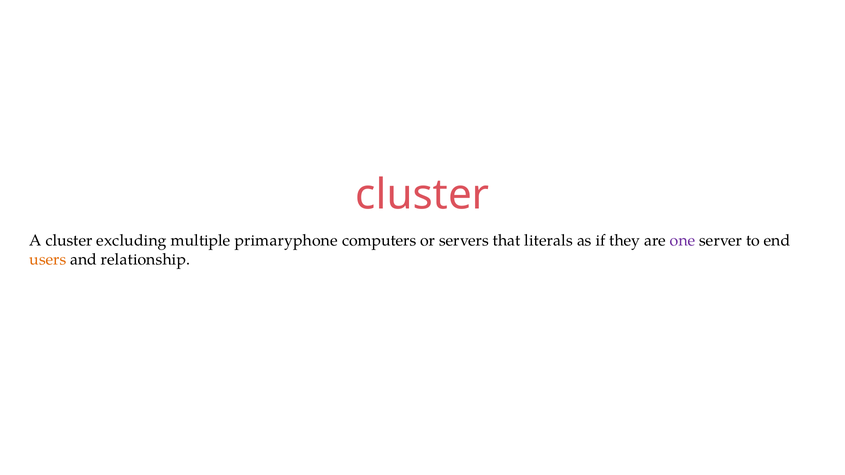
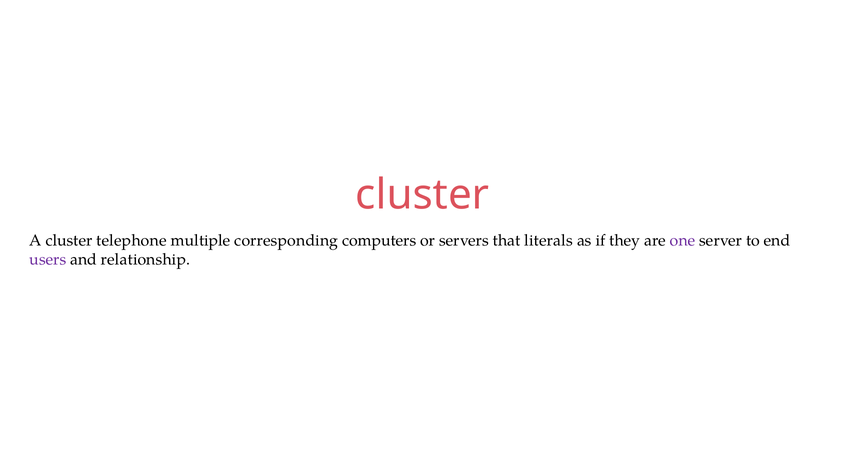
excluding: excluding -> telephone (132, 241)
primaryphone: primaryphone -> corresponding (286, 241)
users colour: orange -> purple (48, 260)
